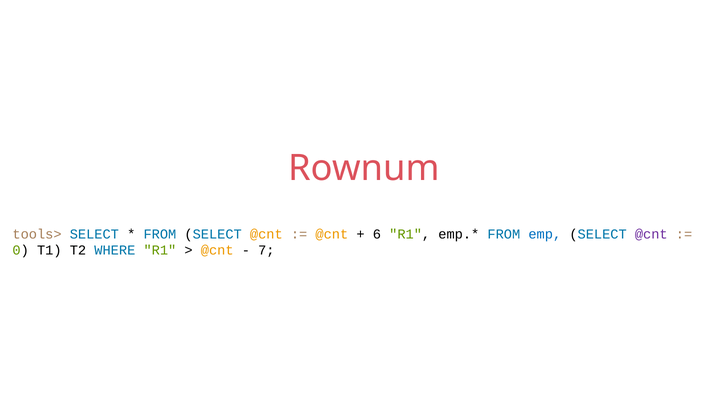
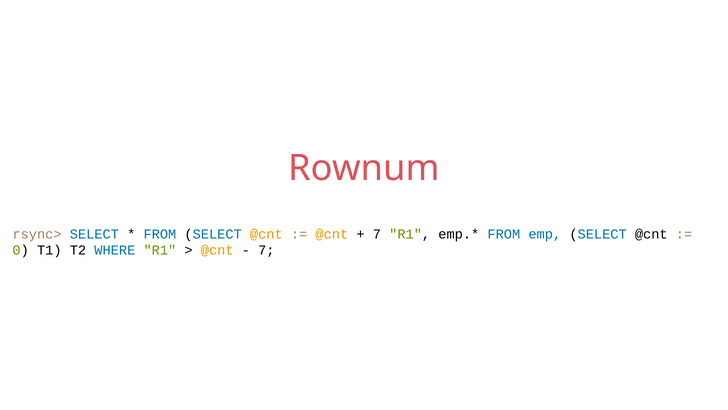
tools>: tools> -> rsync> (37, 234)
6: 6 -> 7 (377, 234)
@cnt colour: purple -> black (651, 234)
